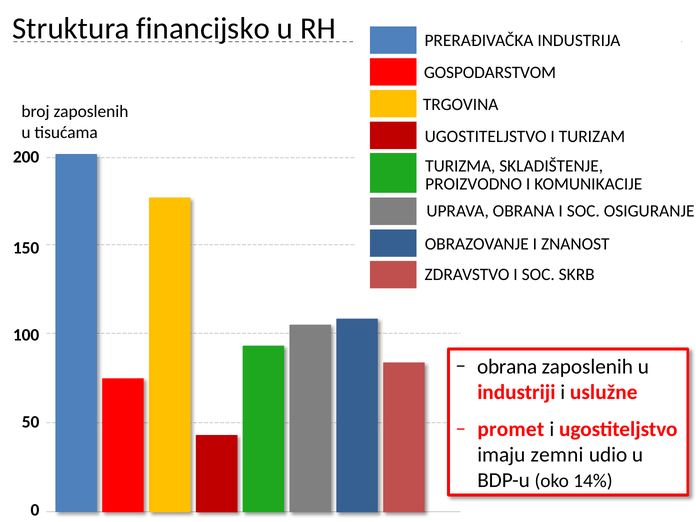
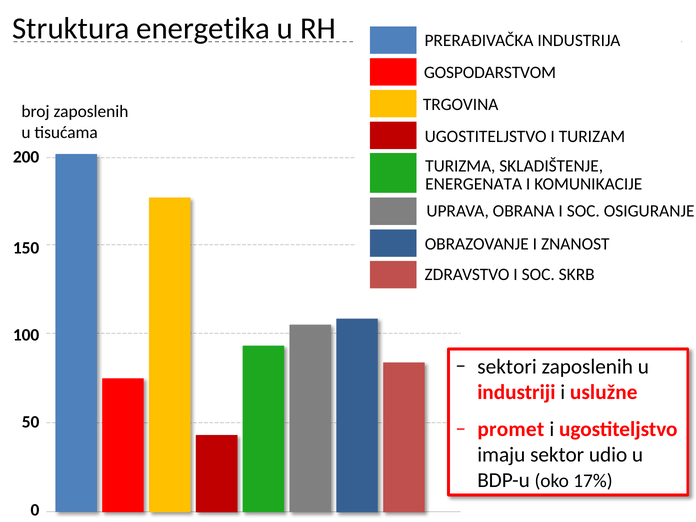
financijsko: financijsko -> energetika (203, 28)
PROIZVODNO: PROIZVODNO -> ENERGENATA (474, 184)
obrana: obrana -> sektori (507, 367)
zemni: zemni -> sektor (557, 455)
14%: 14% -> 17% (593, 481)
